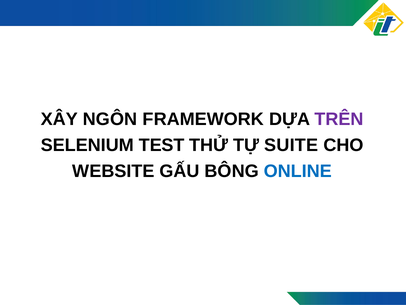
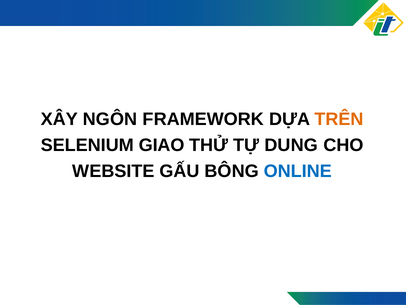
TRÊN colour: purple -> orange (339, 119)
TEST: TEST -> GIAO (162, 145)
SUITE: SUITE -> DUNG (291, 145)
